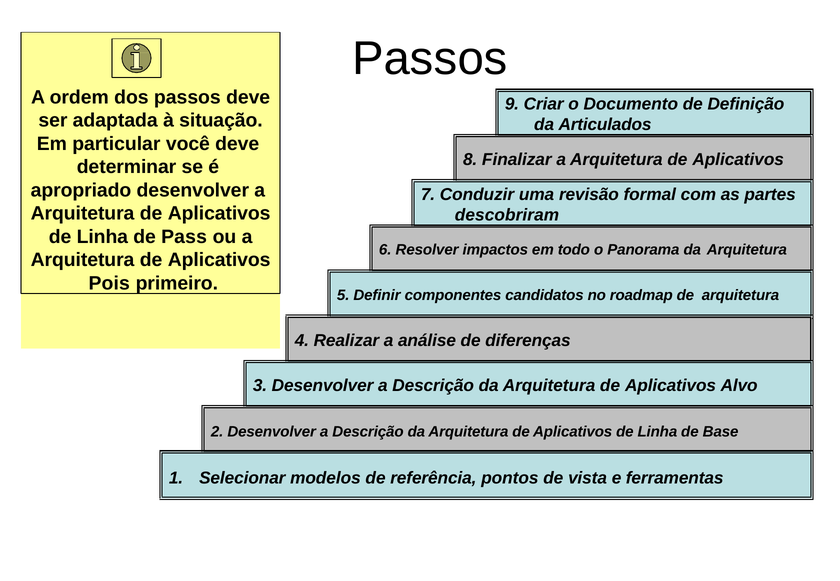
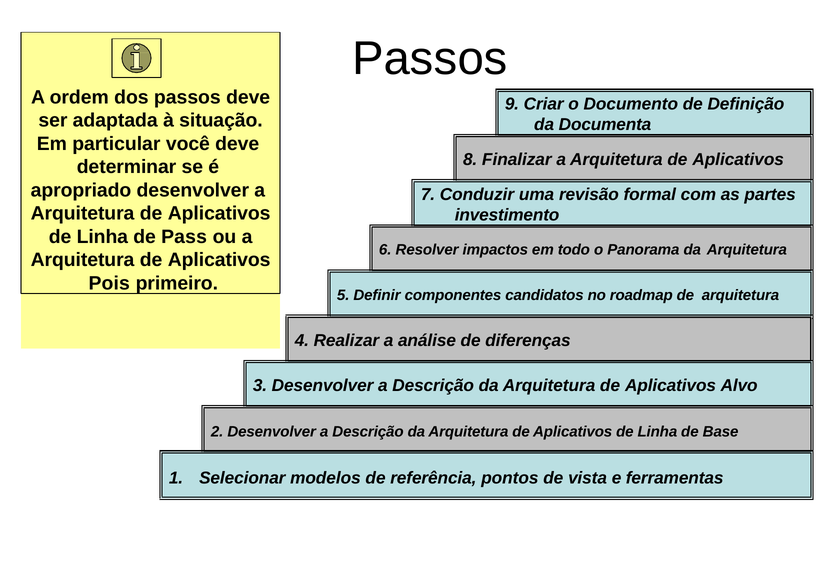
Articulados: Articulados -> Documenta (605, 125)
descobriram: descobriram -> investimento (507, 215)
